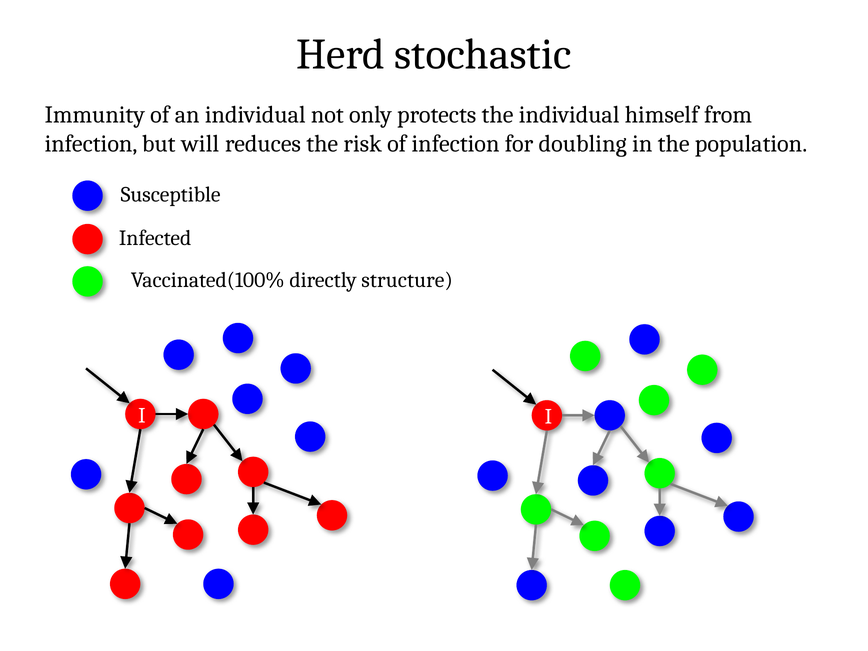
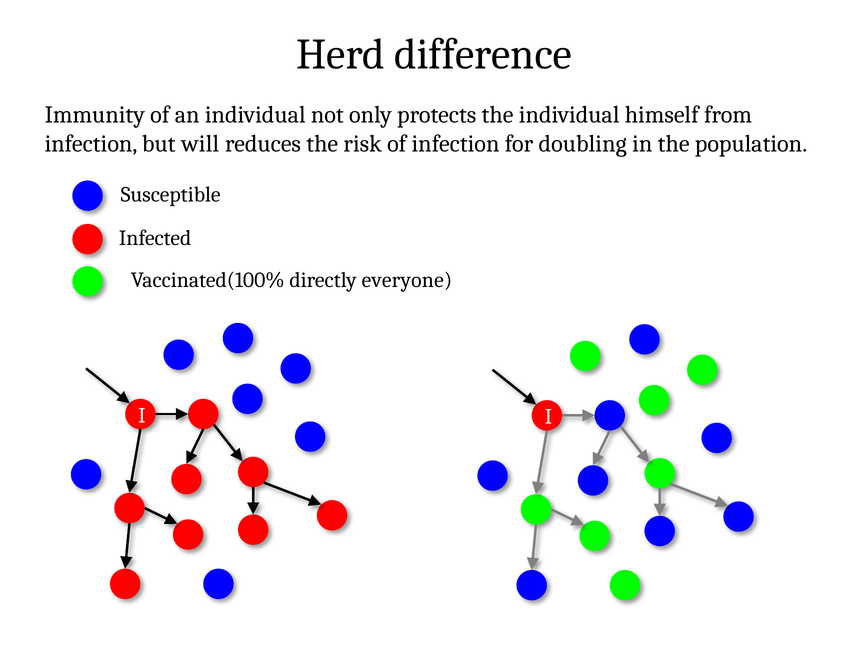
stochastic: stochastic -> difference (483, 55)
structure: structure -> everyone (407, 280)
